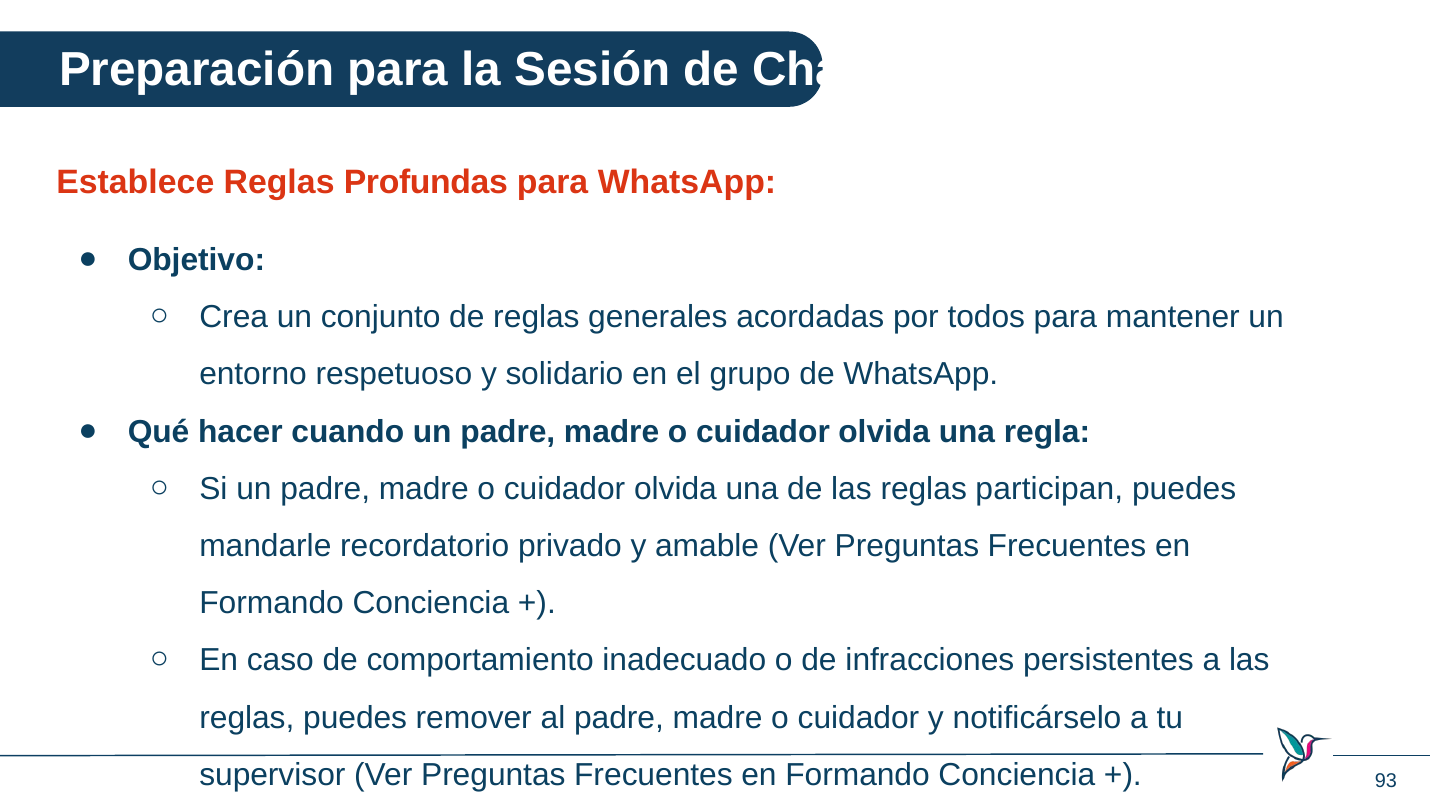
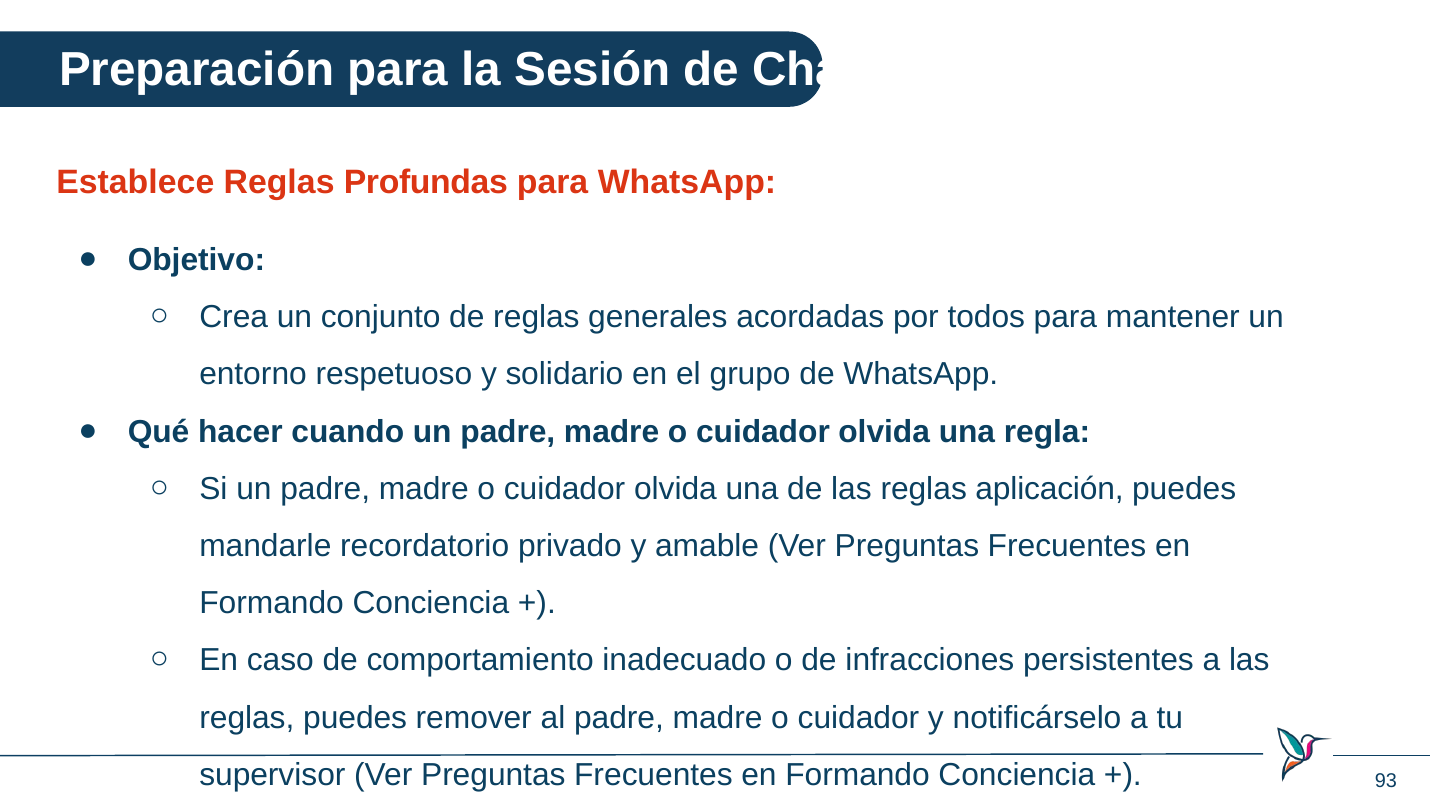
participan: participan -> aplicación (1050, 488)
